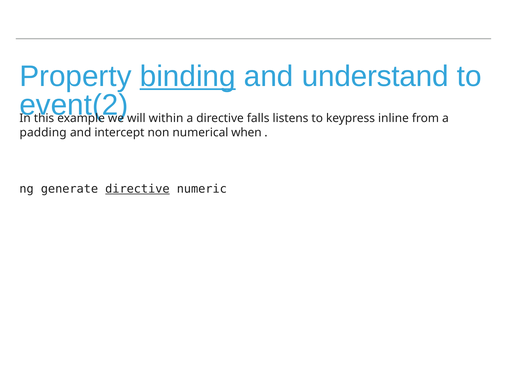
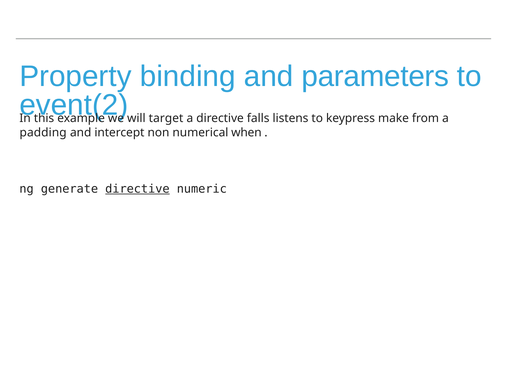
binding underline: present -> none (188, 76)
understand: understand -> parameters (375, 76)
within: within -> target (166, 118)
inline: inline -> make (393, 118)
